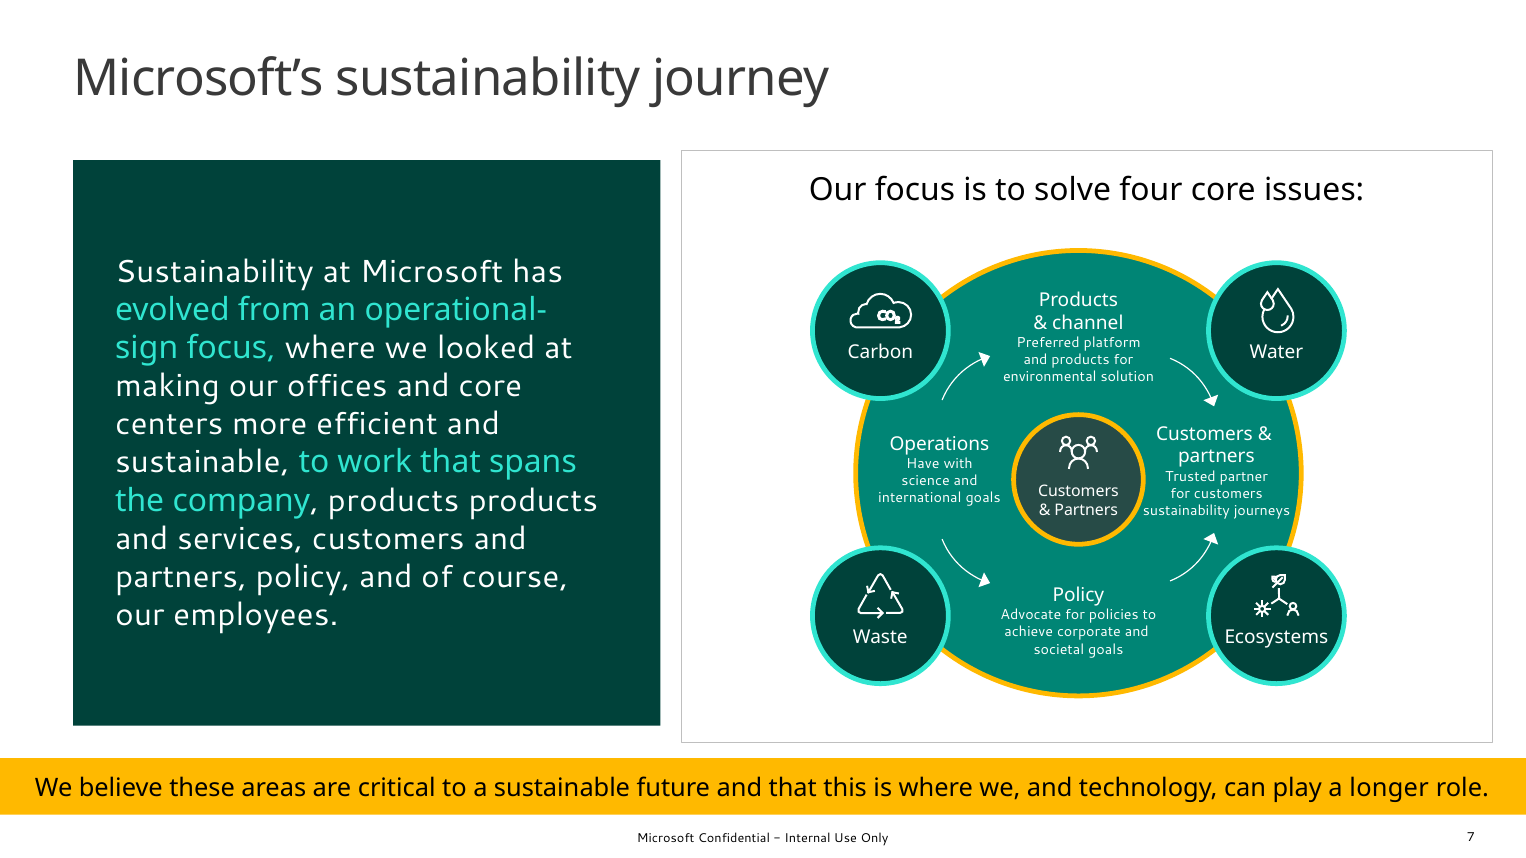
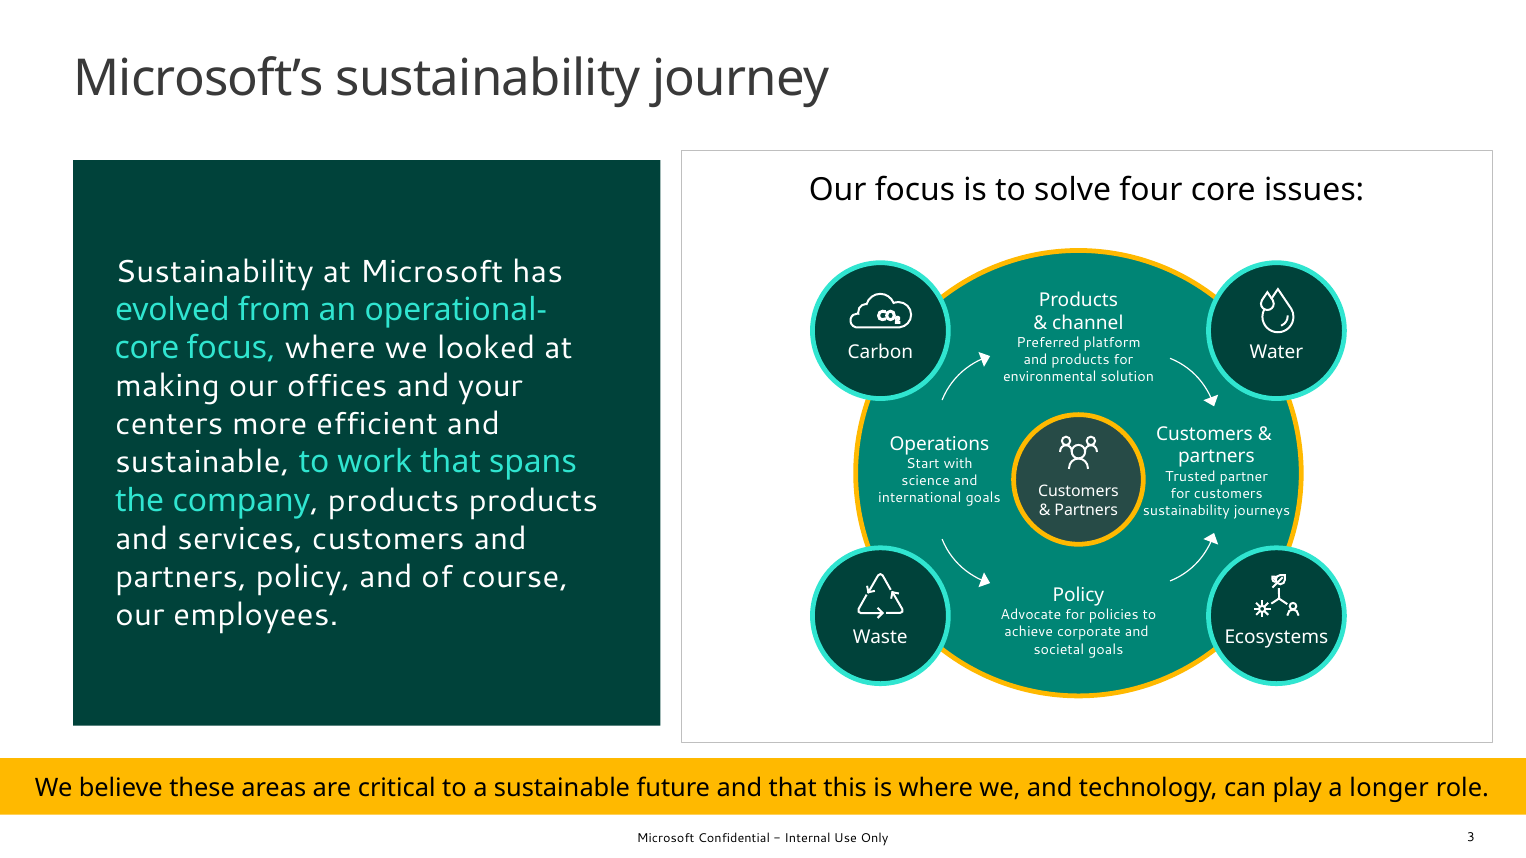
sign: sign -> core (147, 348)
and core: core -> your (490, 386)
Have: Have -> Start (923, 464)
7: 7 -> 3 (1471, 837)
